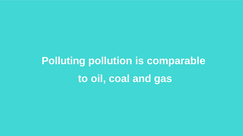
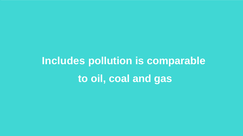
Polluting: Polluting -> Includes (64, 61)
